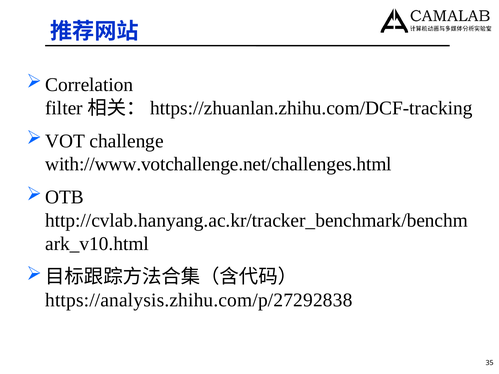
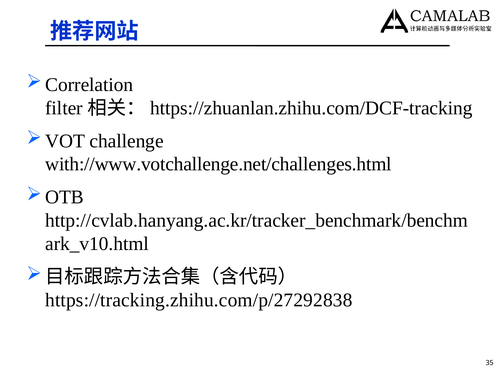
https://analysis.zhihu.com/p/27292838: https://analysis.zhihu.com/p/27292838 -> https://tracking.zhihu.com/p/27292838 (199, 300)
